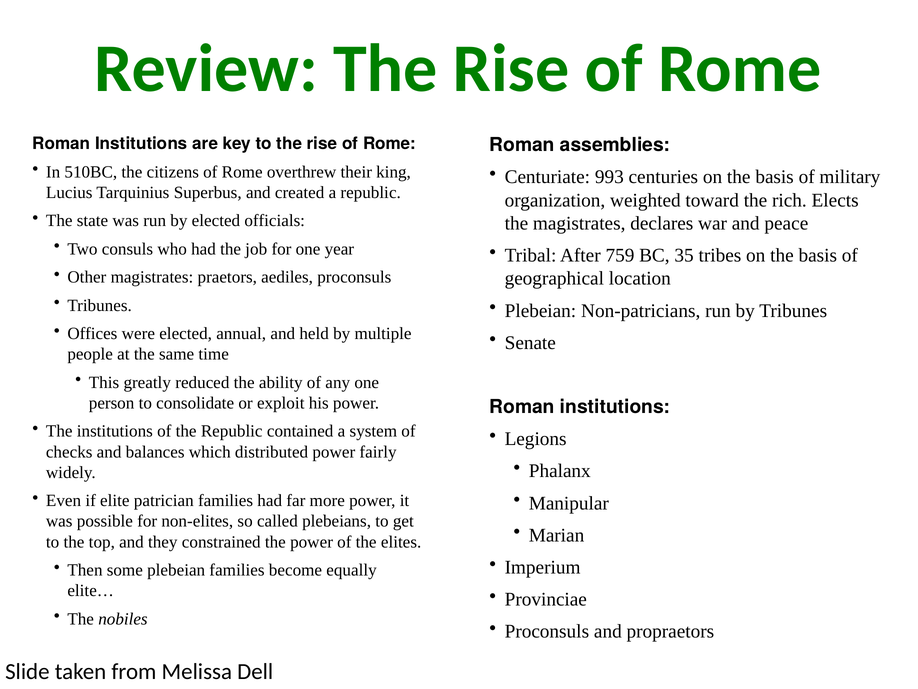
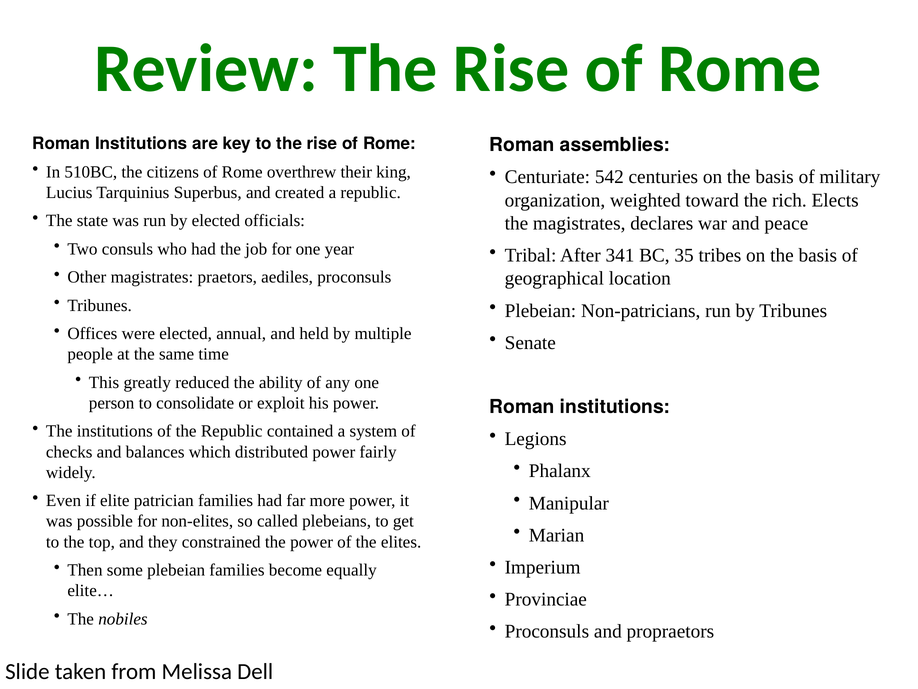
993: 993 -> 542 (609, 177)
759: 759 -> 341 (620, 255)
